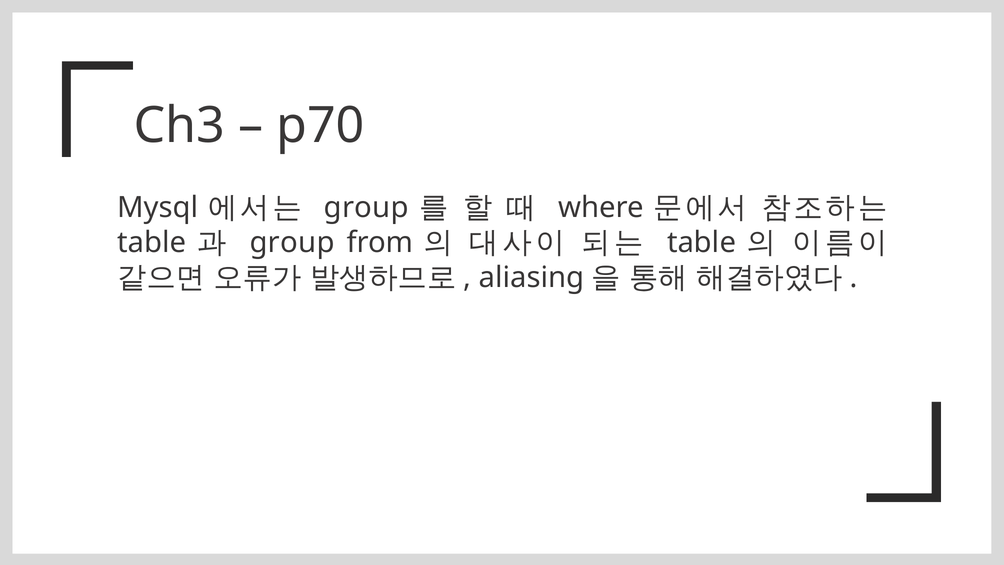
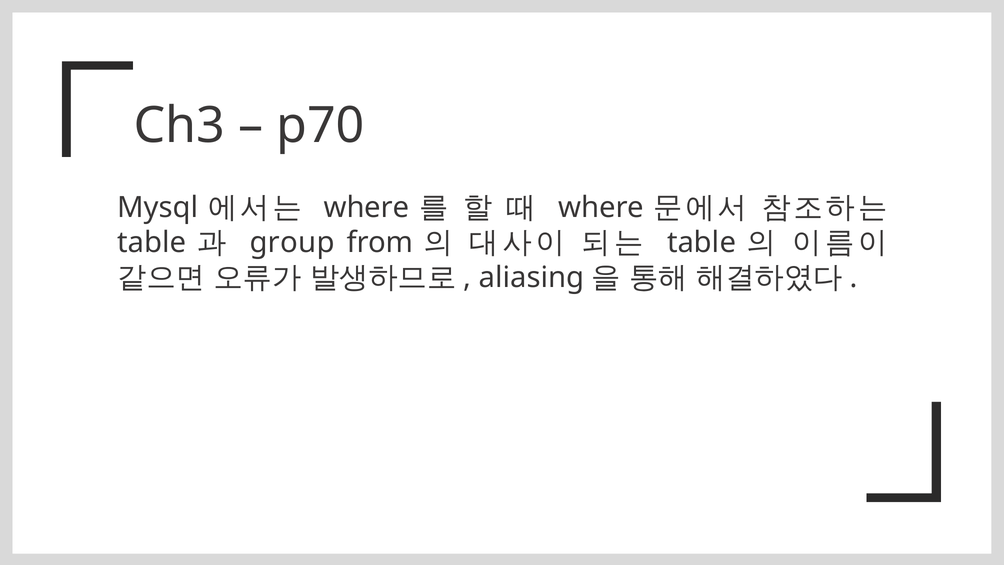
group: group -> where (366, 207)
